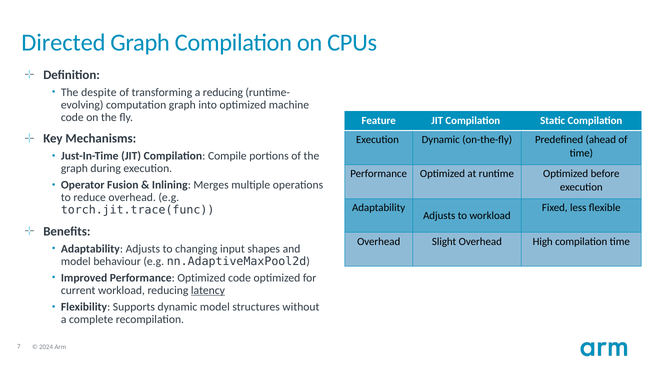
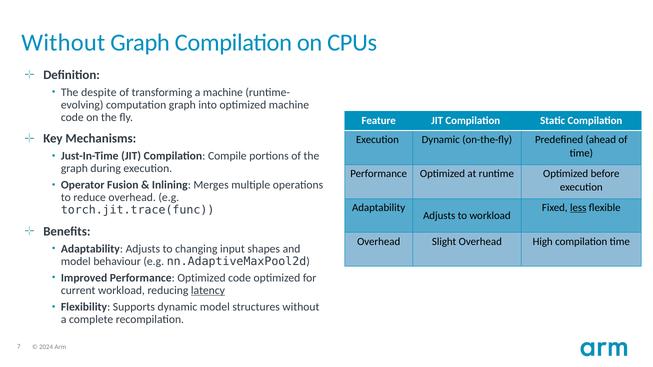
Directed: Directed -> Without (63, 43)
a reducing: reducing -> machine (223, 92)
less underline: none -> present (578, 208)
